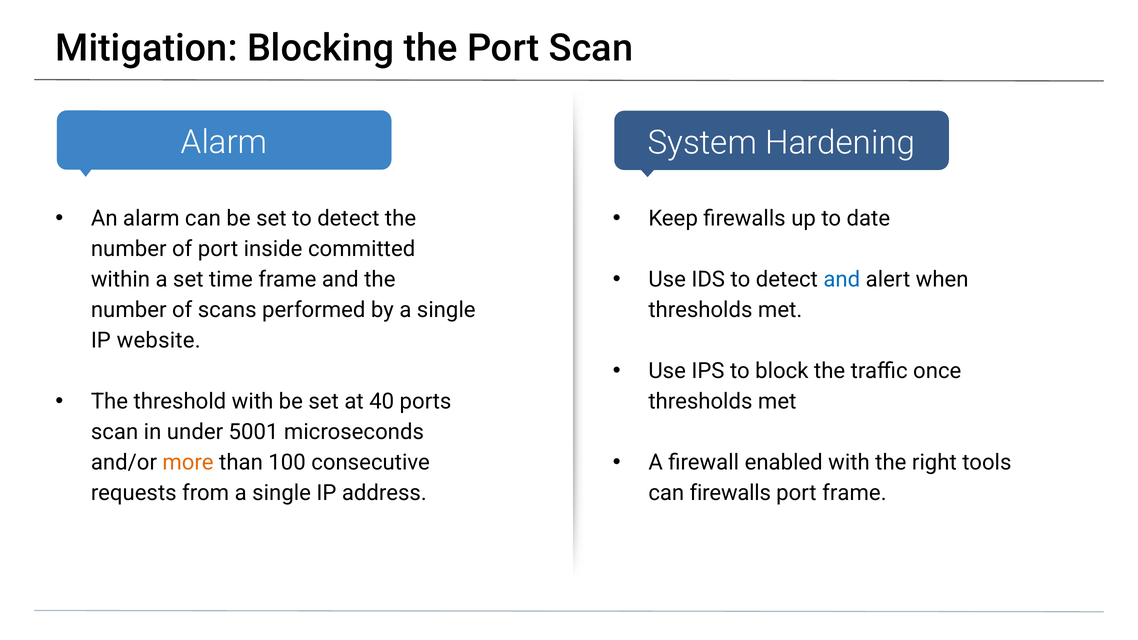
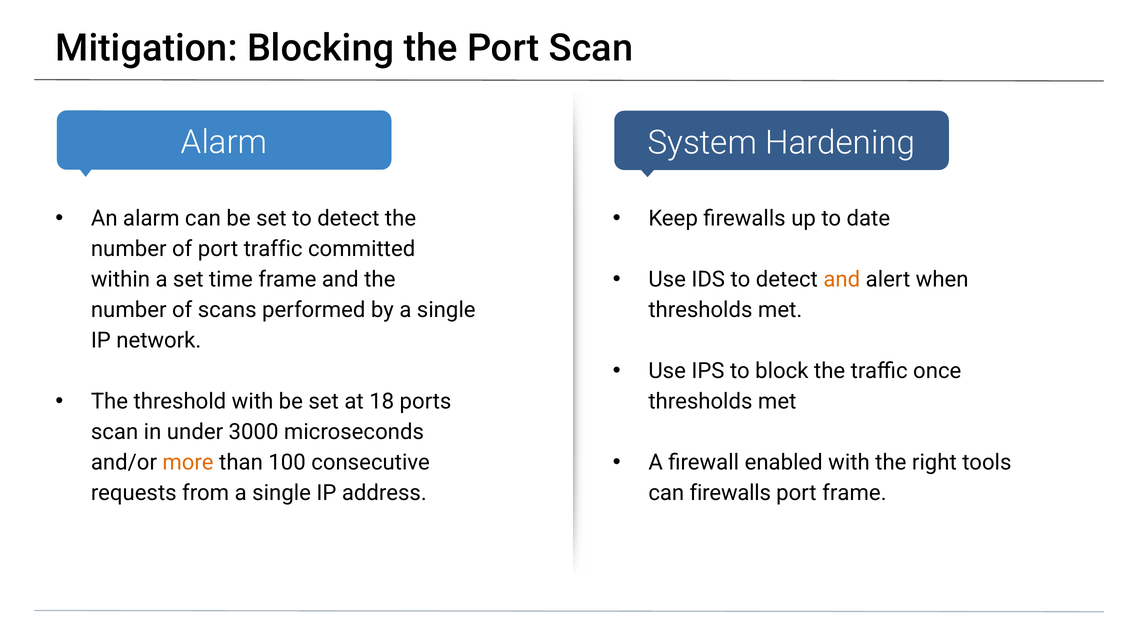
port inside: inside -> traffic (273, 249)
and colour: blue -> orange (842, 280)
website: website -> network (159, 341)
40: 40 -> 18 (382, 402)
5001: 5001 -> 3000 (253, 432)
